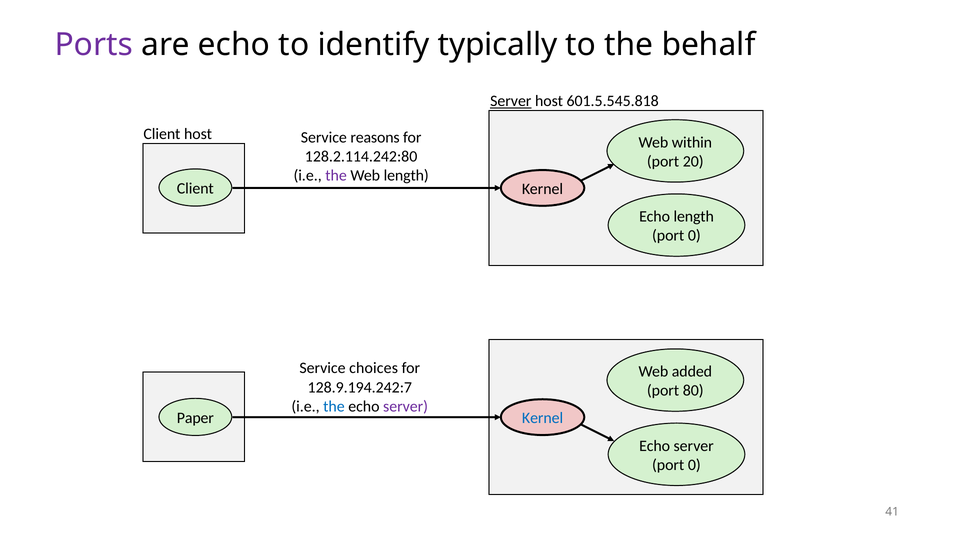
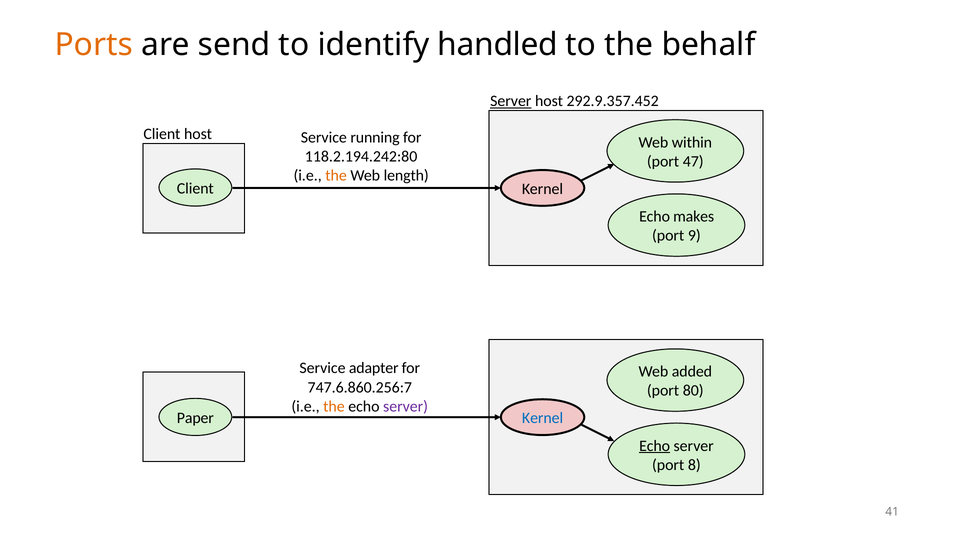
Ports colour: purple -> orange (94, 45)
are echo: echo -> send (234, 45)
typically: typically -> handled (498, 45)
601.5.545.818: 601.5.545.818 -> 292.9.357.452 (613, 101)
reasons: reasons -> running (375, 137)
128.2.114.242:80: 128.2.114.242:80 -> 118.2.194.242:80 (361, 156)
20: 20 -> 47 (693, 161)
the colour: purple -> orange (336, 176)
Echo length: length -> makes (694, 216)
0: 0 -> 9 (694, 236)
choices: choices -> adapter (374, 368)
128.9.194.242:7: 128.9.194.242:7 -> 747.6.860.256:7 (360, 387)
the colour: blue -> orange (334, 406)
Echo underline: none -> present (655, 446)
0: 0 -> 8 (694, 465)
